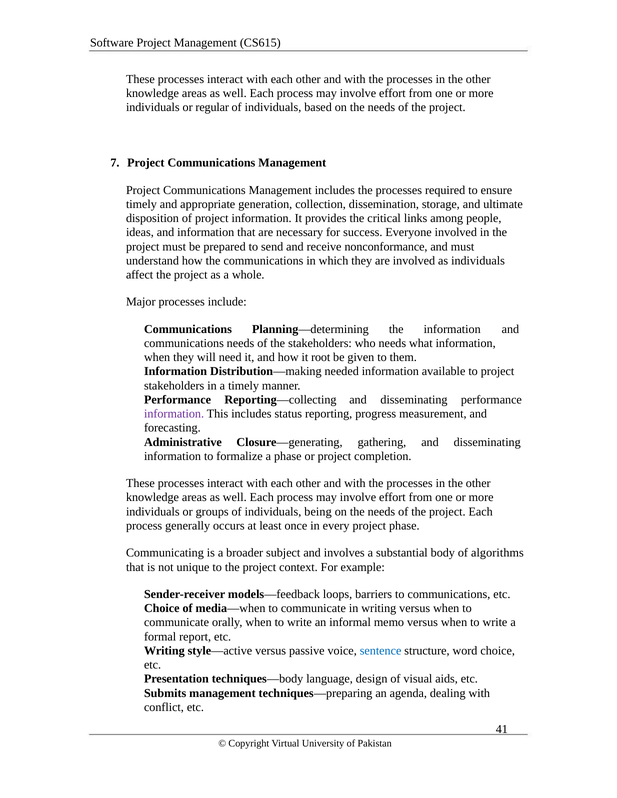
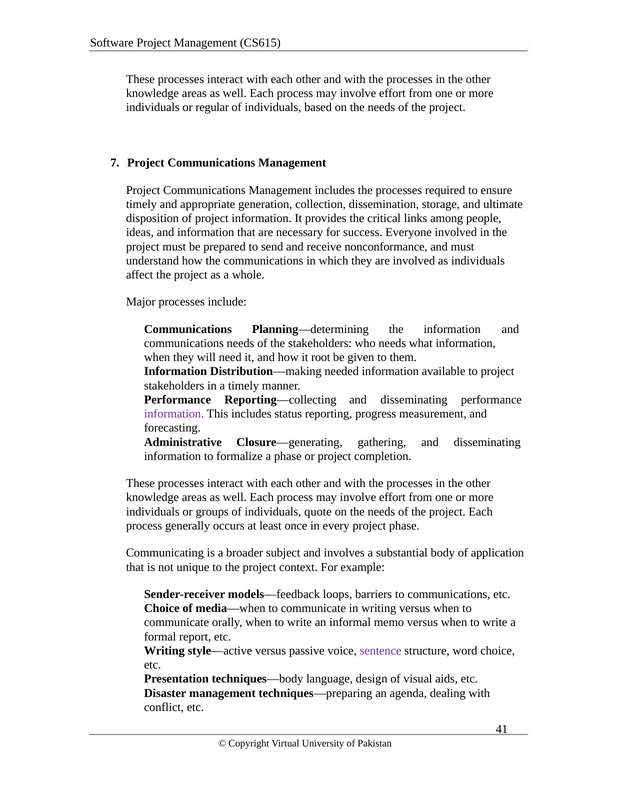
being: being -> quote (318, 512)
algorithms: algorithms -> application (497, 553)
sentence colour: blue -> purple (381, 651)
Submits: Submits -> Disaster (165, 693)
